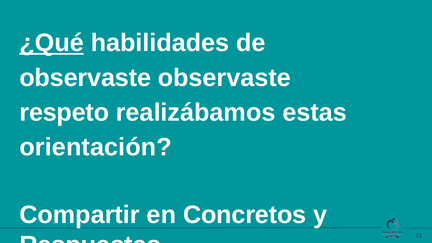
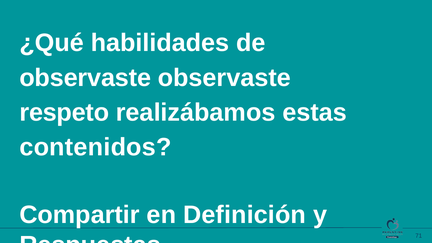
¿Qué underline: present -> none (52, 43)
orientación: orientación -> contenidos (96, 147)
Concretos: Concretos -> Definición (245, 215)
